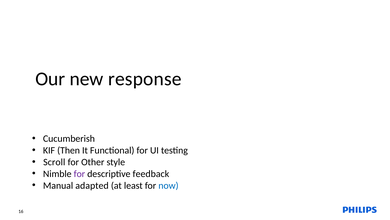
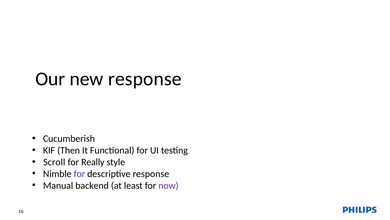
Other: Other -> Really (93, 162)
descriptive feedback: feedback -> response (151, 173)
adapted: adapted -> backend (92, 185)
now colour: blue -> purple (168, 185)
